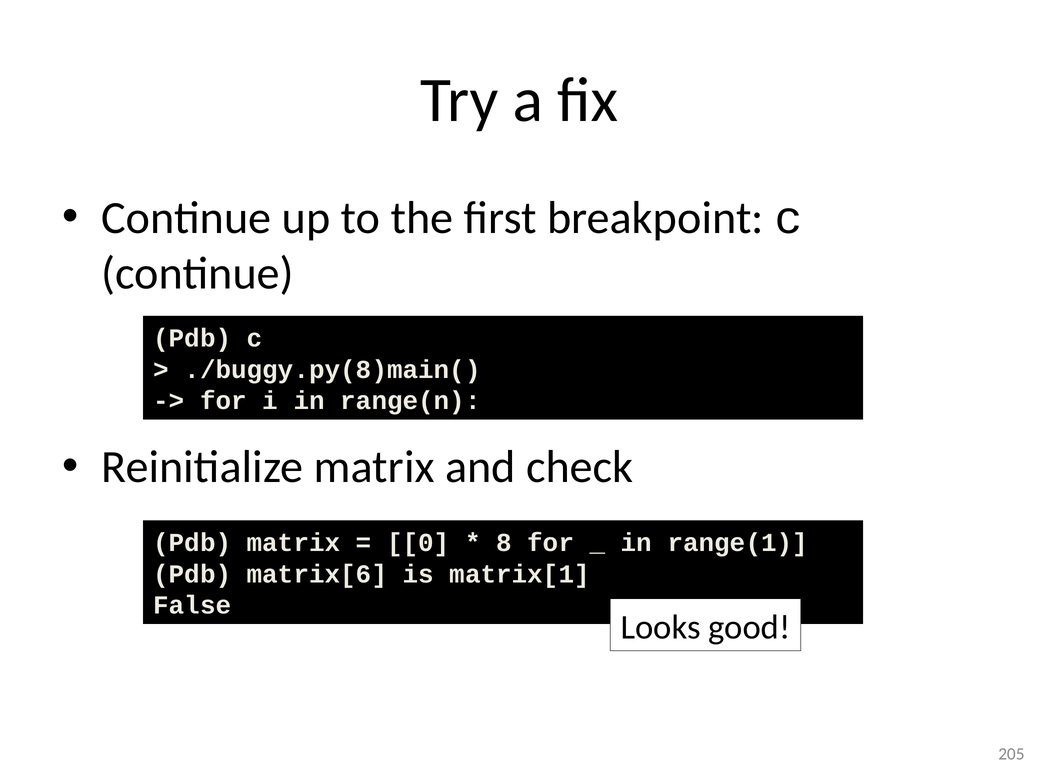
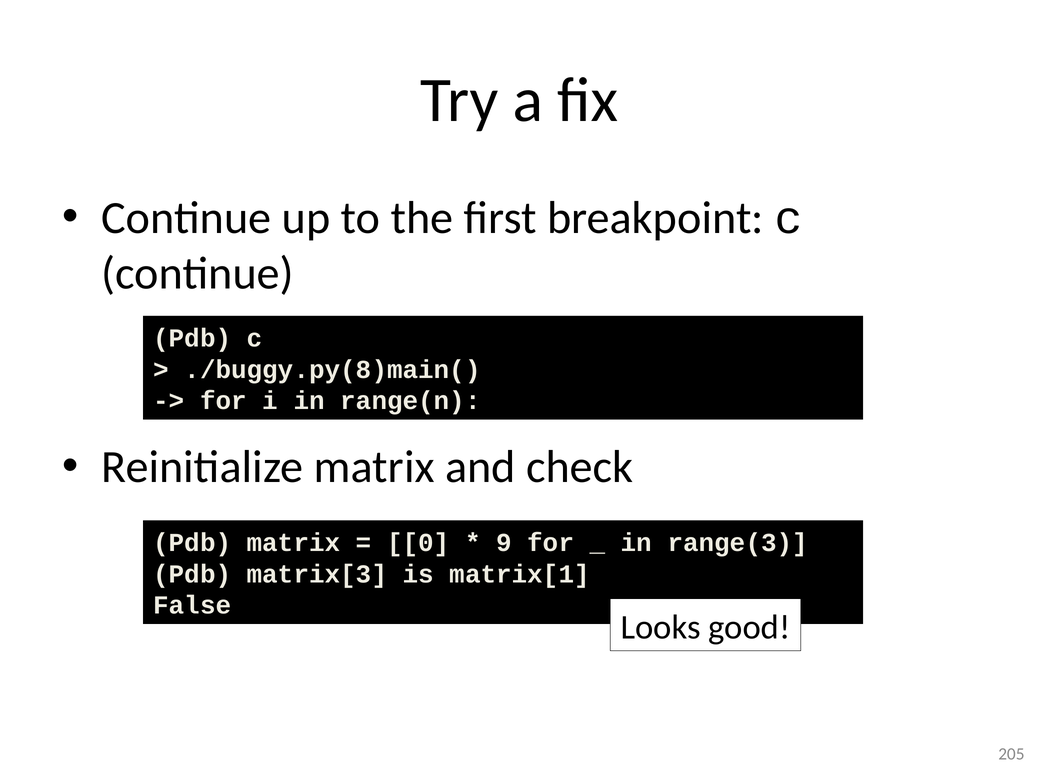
8: 8 -> 9 (504, 543)
range(1: range(1 -> range(3 (738, 543)
matrix[6: matrix[6 -> matrix[3 (317, 574)
